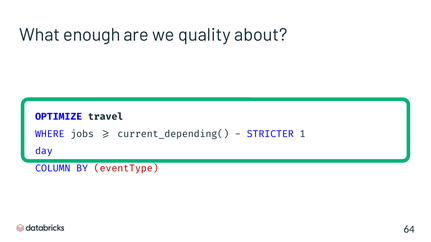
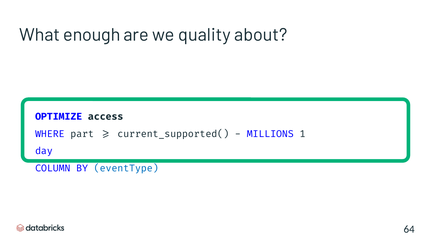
travel: travel -> access (106, 117)
jobs: jobs -> part (82, 134)
current_depending(: current_depending( -> current_supported( (173, 134)
STRICTER: STRICTER -> MILLIONS (270, 134)
eventType colour: red -> blue (126, 169)
